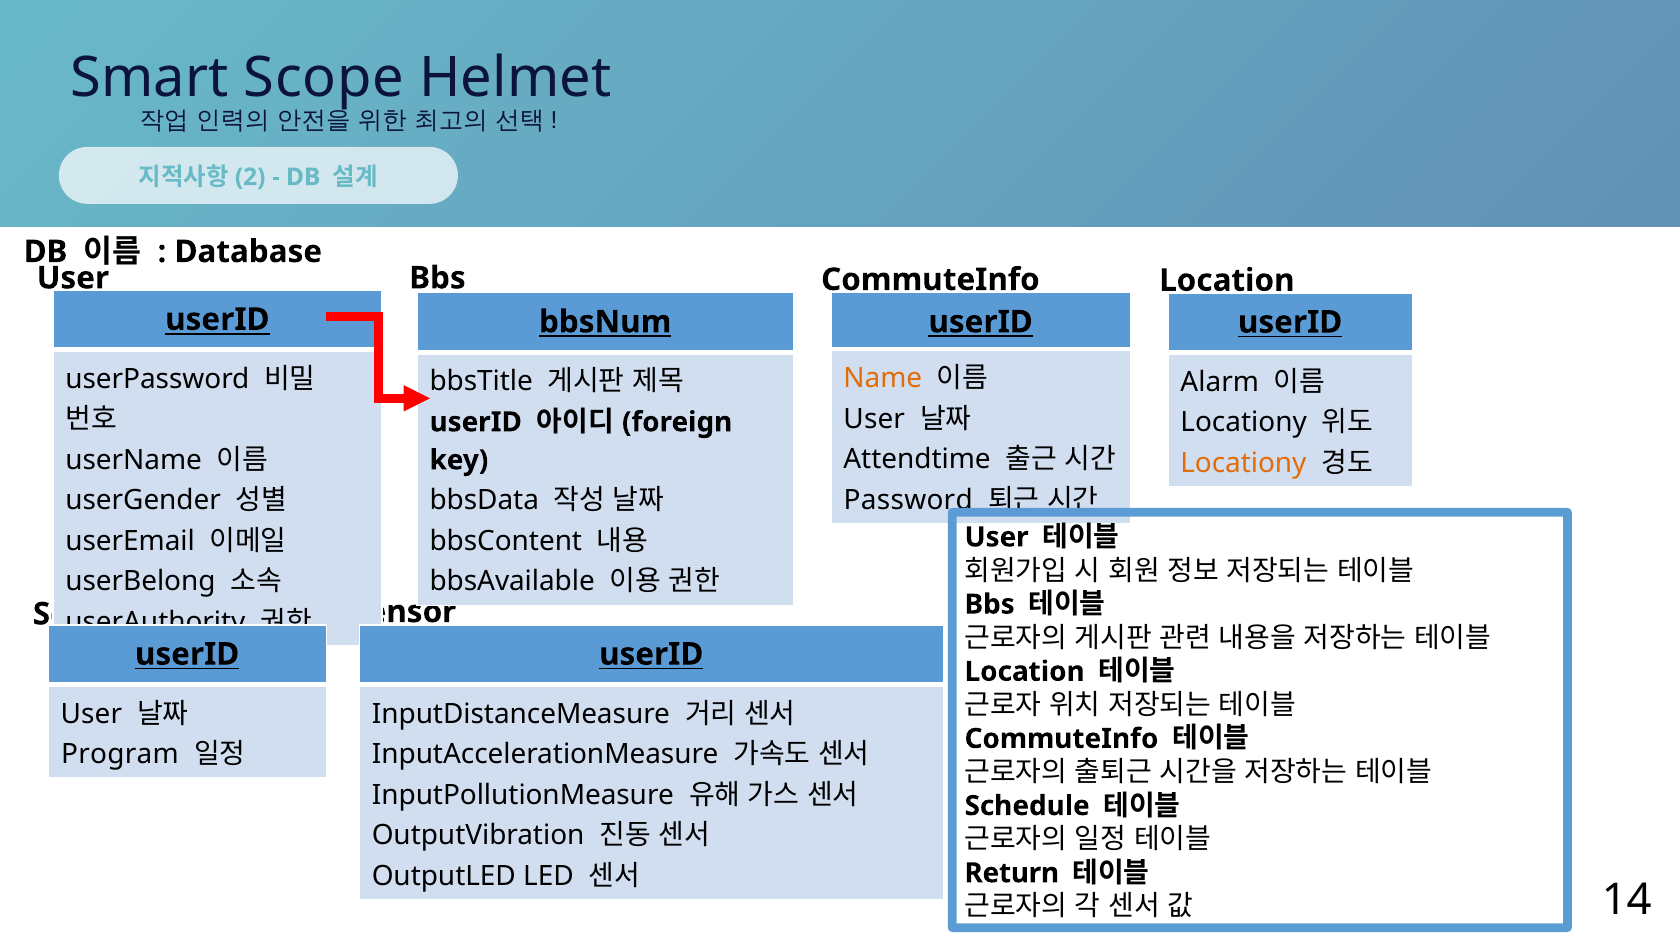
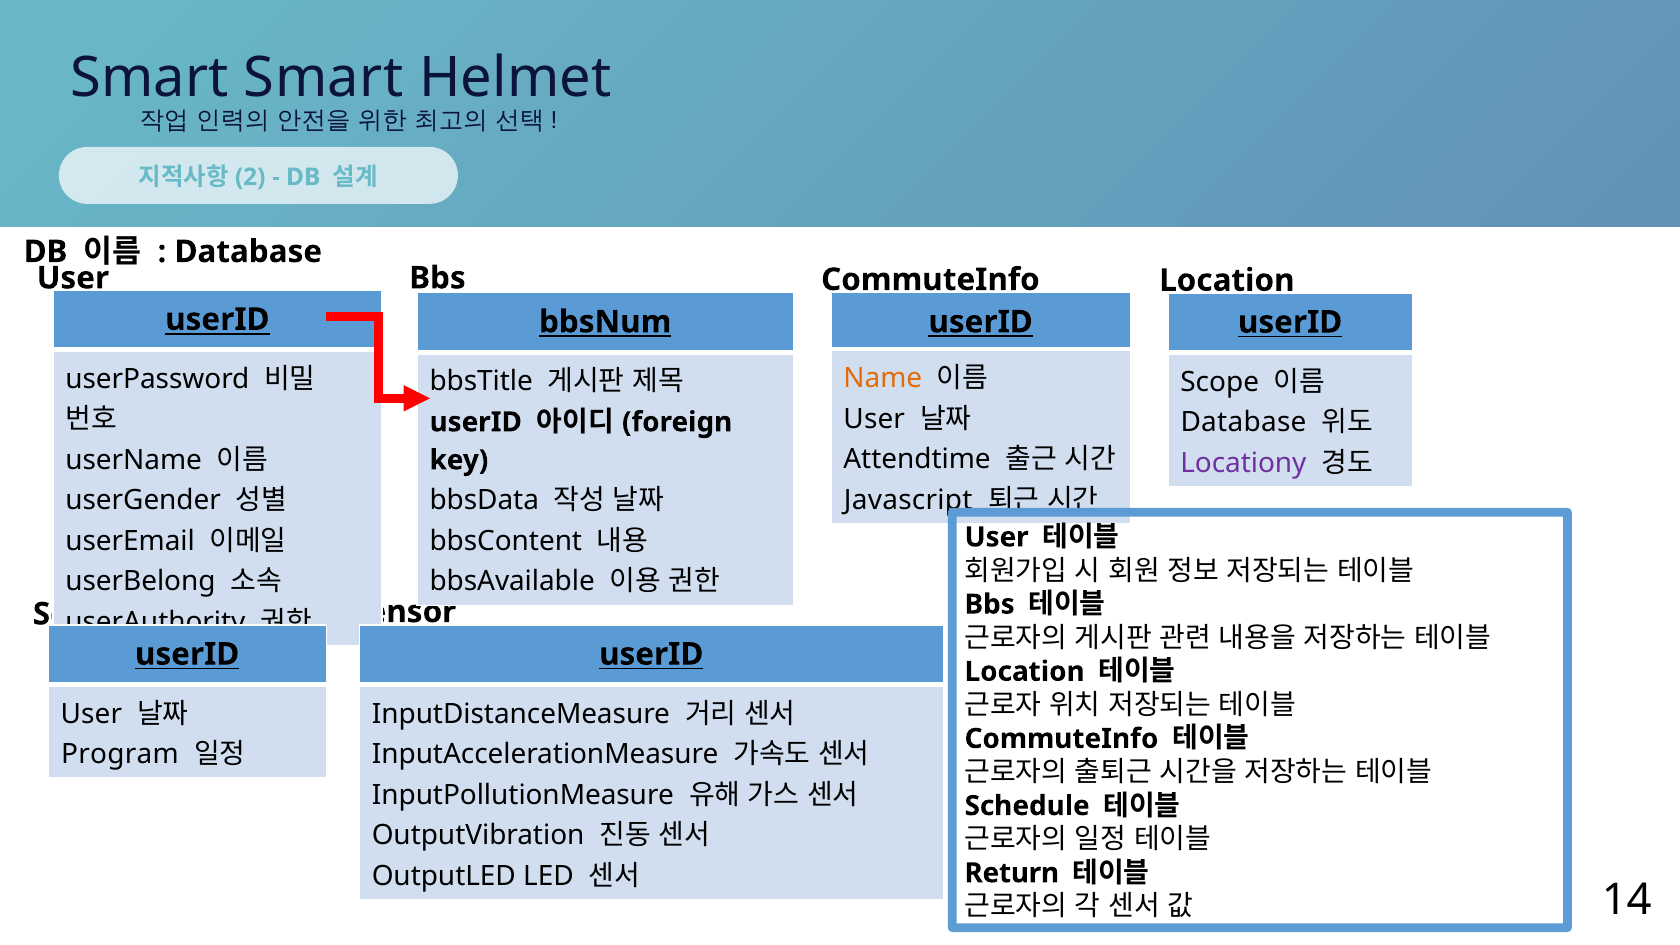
Smart Scope: Scope -> Smart (324, 78)
Alarm: Alarm -> Scope (1220, 382)
Locationy: Locationy -> Database (1244, 422)
Locationy colour: orange -> purple (1243, 463)
Password: Password -> Javascript (908, 500)
